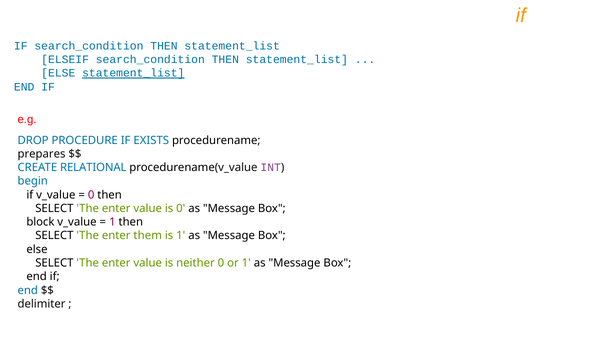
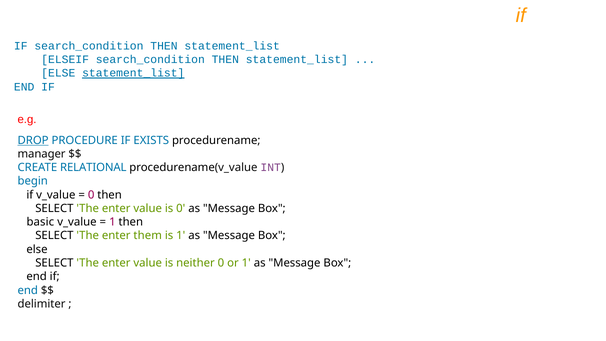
DROP underline: none -> present (33, 140)
prepares: prepares -> manager (42, 154)
block: block -> basic (40, 222)
